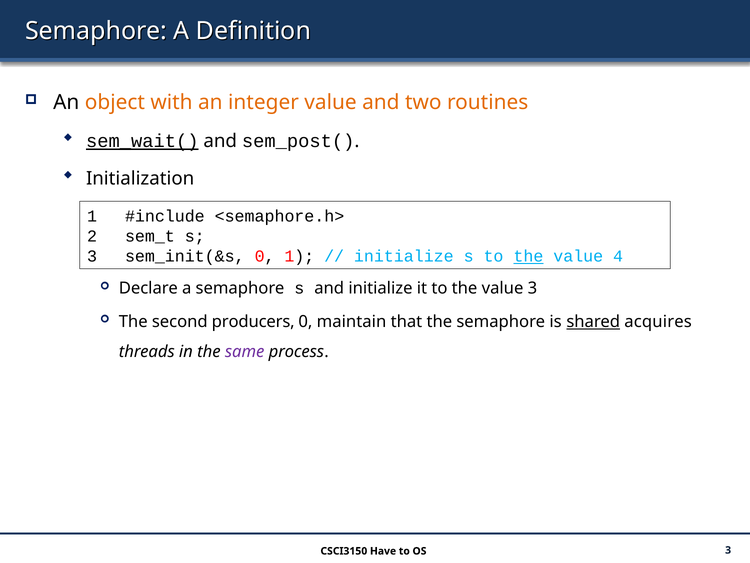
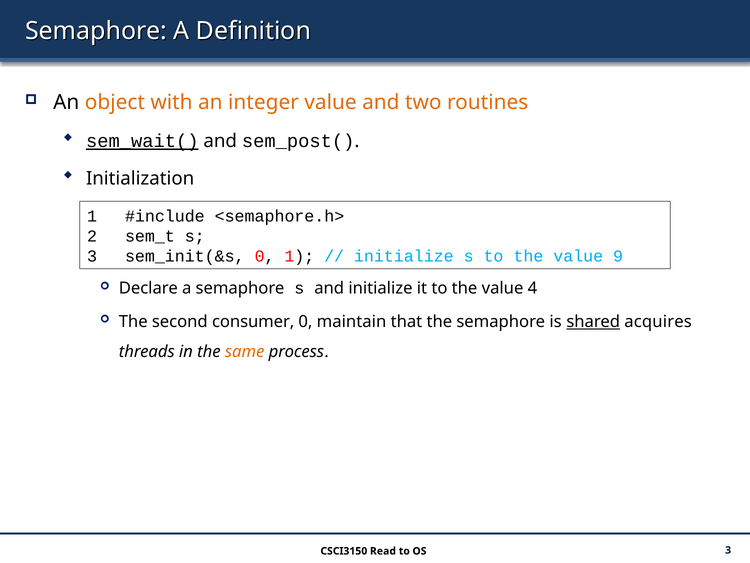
the underline: present -> none (528, 256)
4: 4 -> 9 (618, 256)
value 3: 3 -> 4 (532, 288)
producers: producers -> consumer (253, 321)
same colour: purple -> orange (245, 351)
Have: Have -> Read (383, 551)
